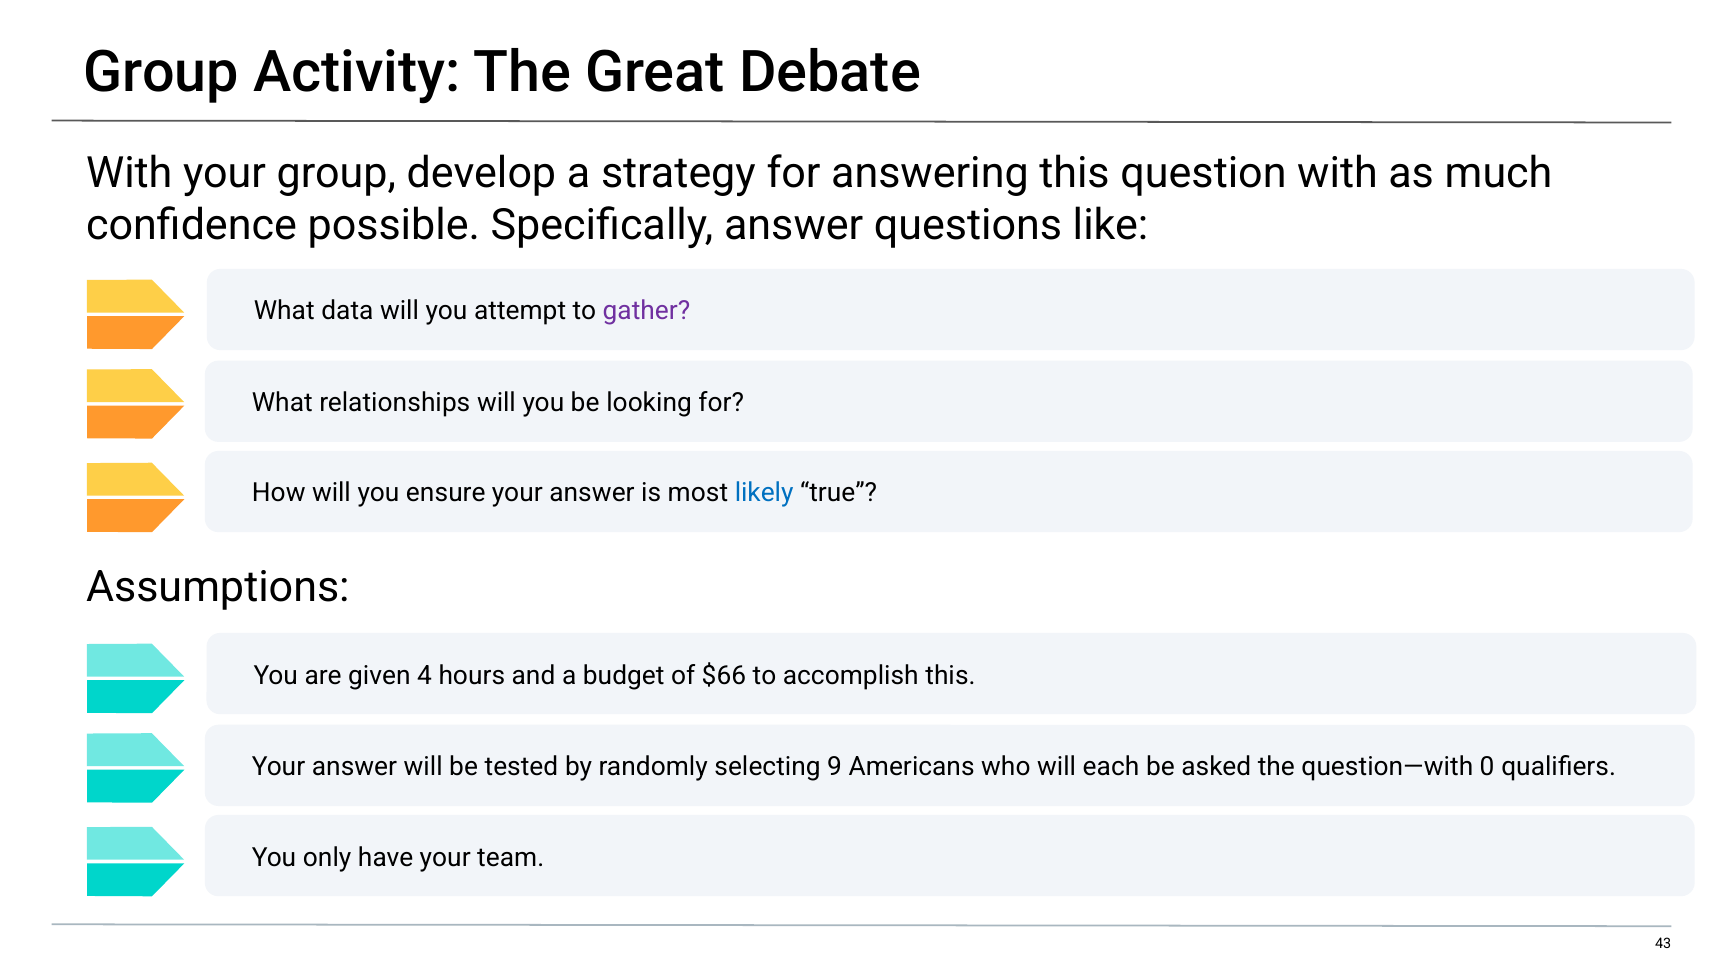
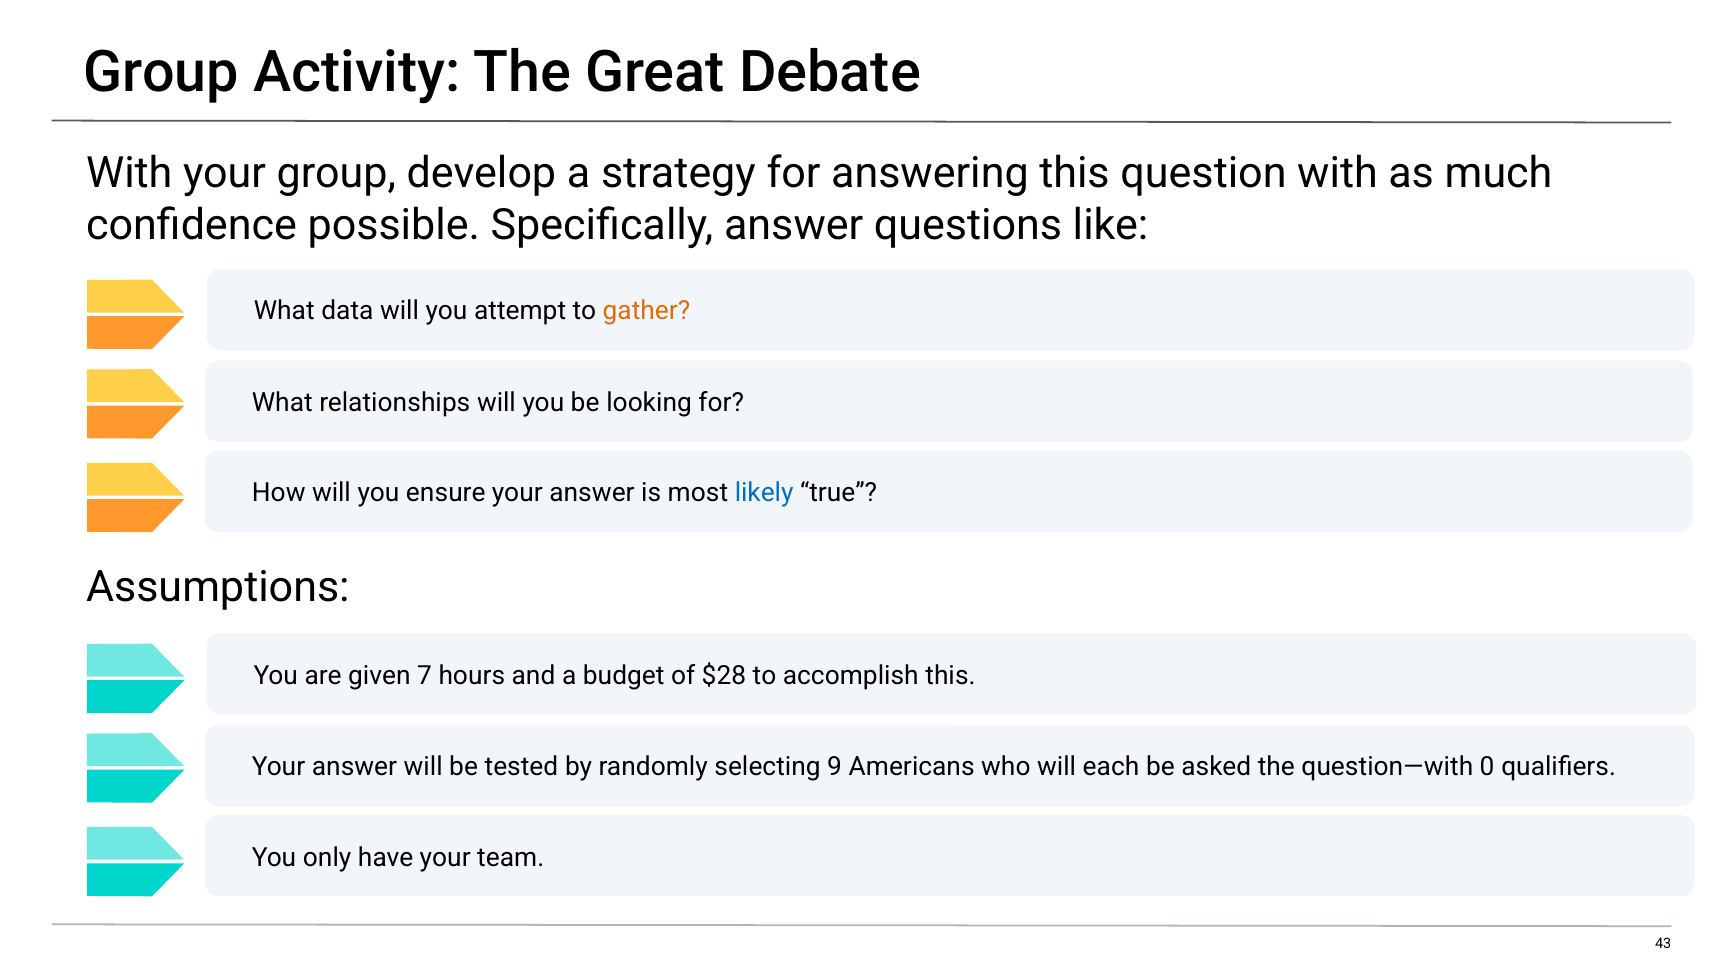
gather colour: purple -> orange (646, 311)
4: 4 -> 7 (424, 675)
$66: $66 -> $28 (724, 675)
